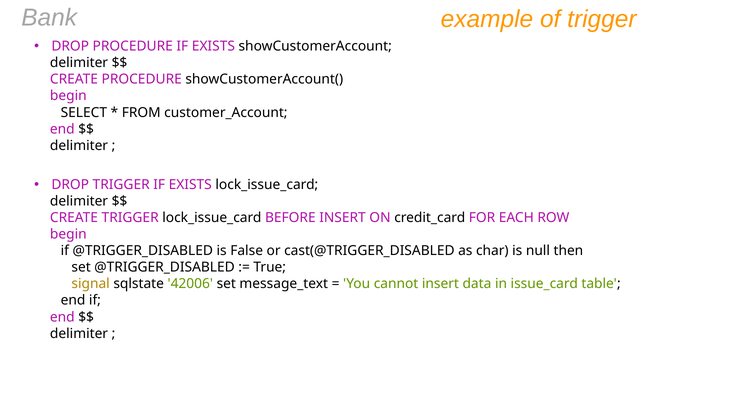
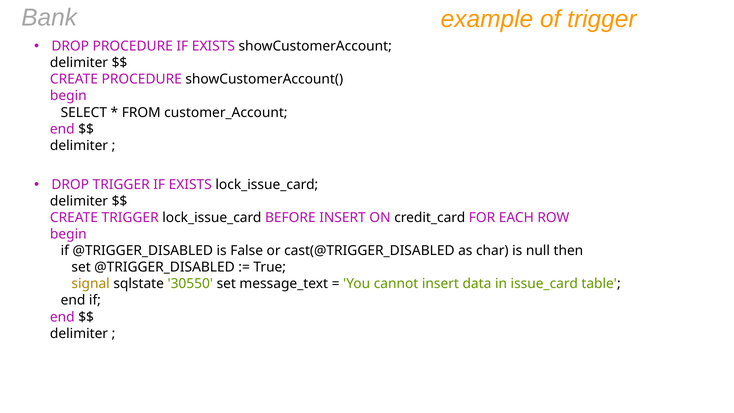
42006: 42006 -> 30550 (190, 284)
